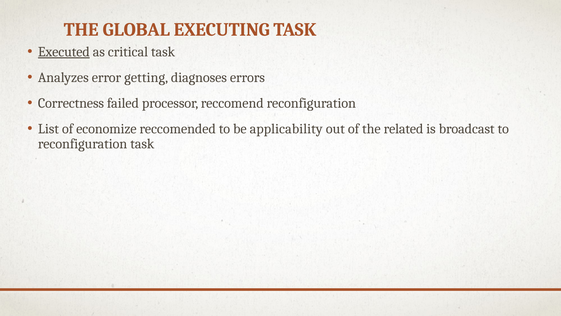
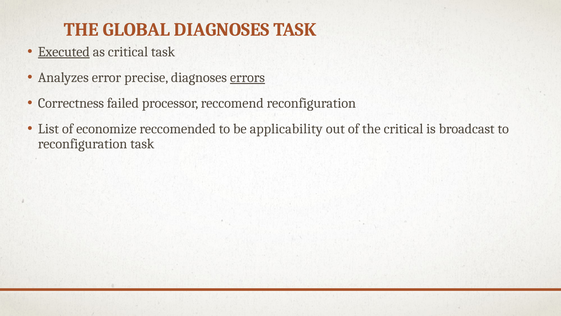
GLOBAL EXECUTING: EXECUTING -> DIAGNOSES (222, 30)
getting: getting -> precise (146, 77)
errors underline: none -> present (247, 77)
the related: related -> critical (403, 129)
